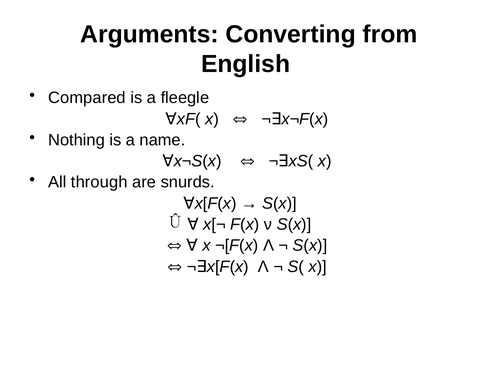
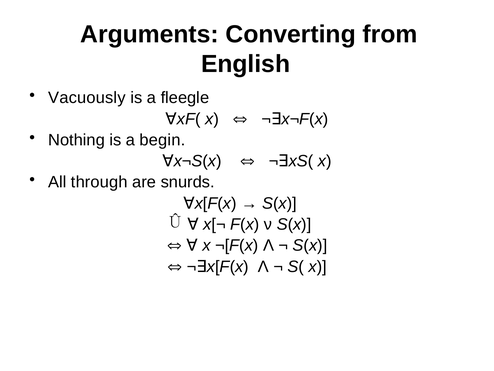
Compared: Compared -> Vacuously (87, 98)
name: name -> begin (162, 140)
